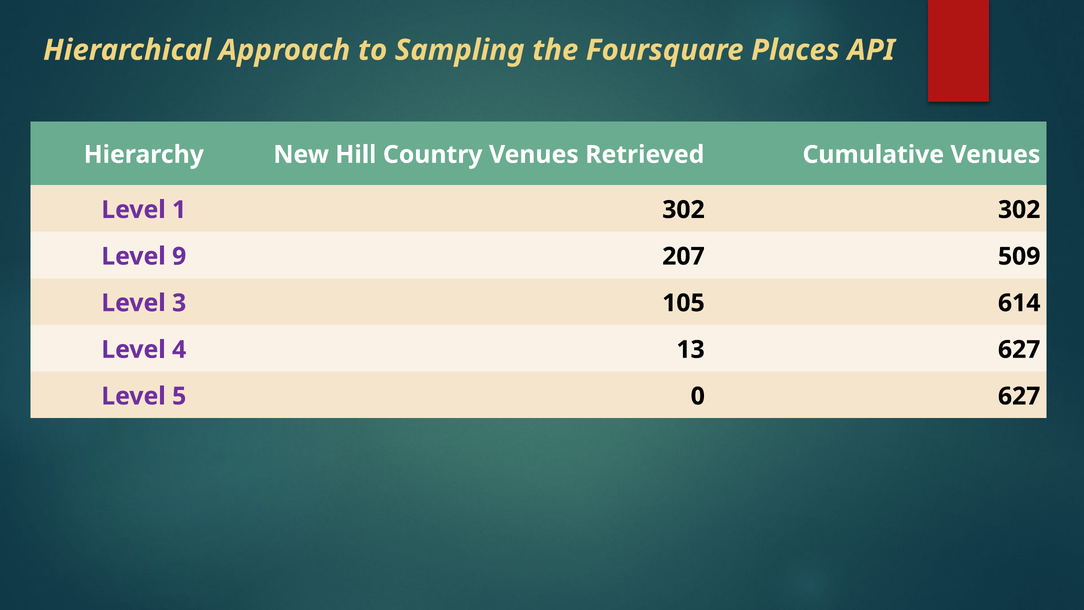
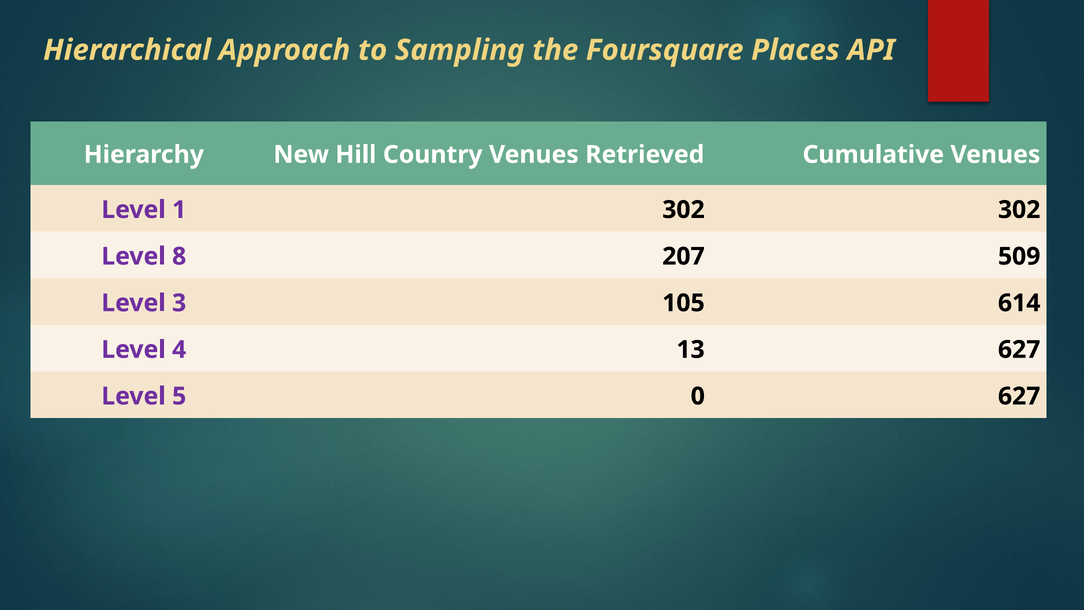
9: 9 -> 8 (179, 256)
